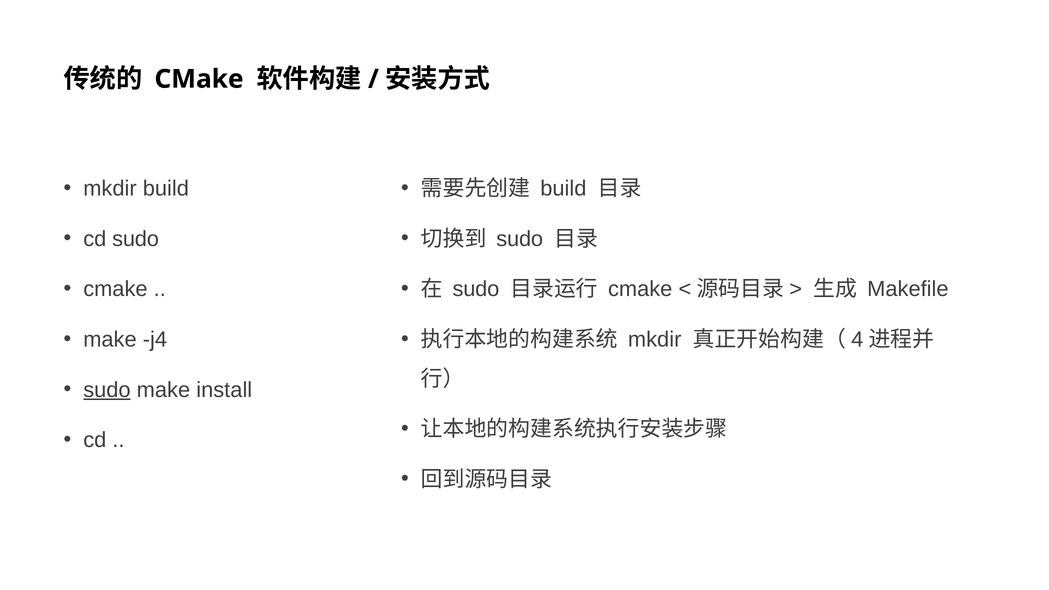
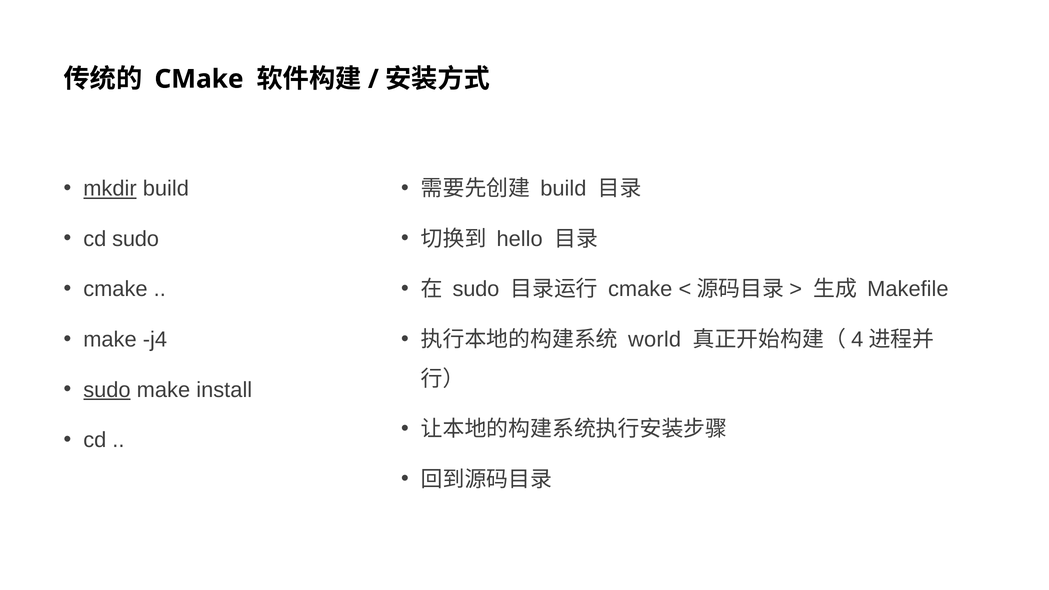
mkdir underline: none -> present (110, 189)
sudo: sudo -> hello (520, 239)
mkdir: mkdir -> world (655, 340)
